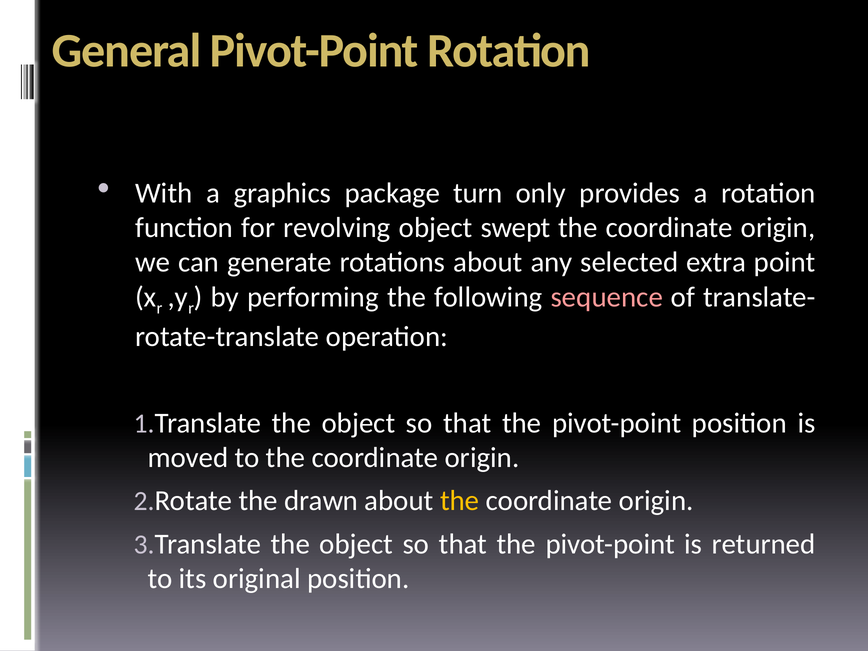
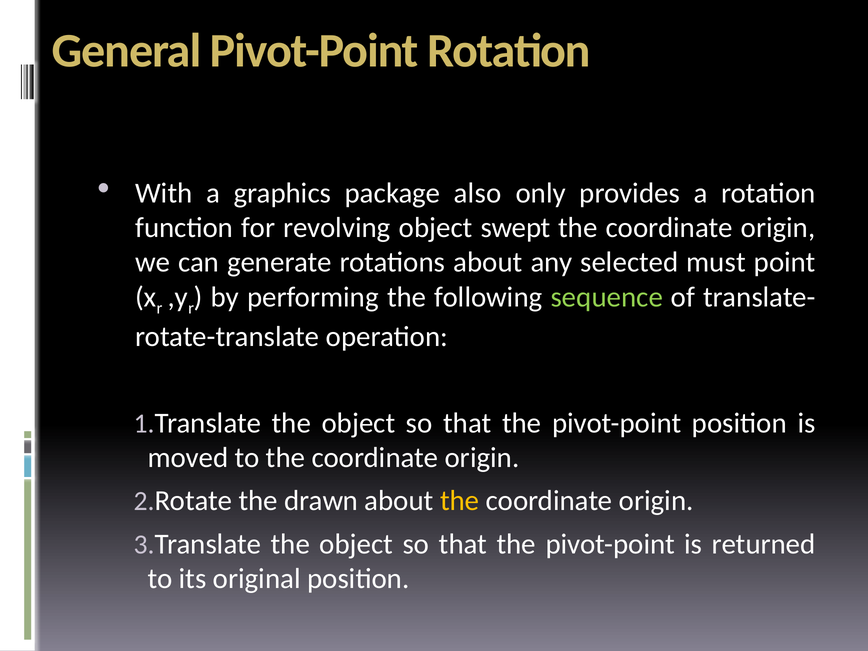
turn: turn -> also (478, 193)
extra: extra -> must (716, 262)
sequence colour: pink -> light green (607, 297)
